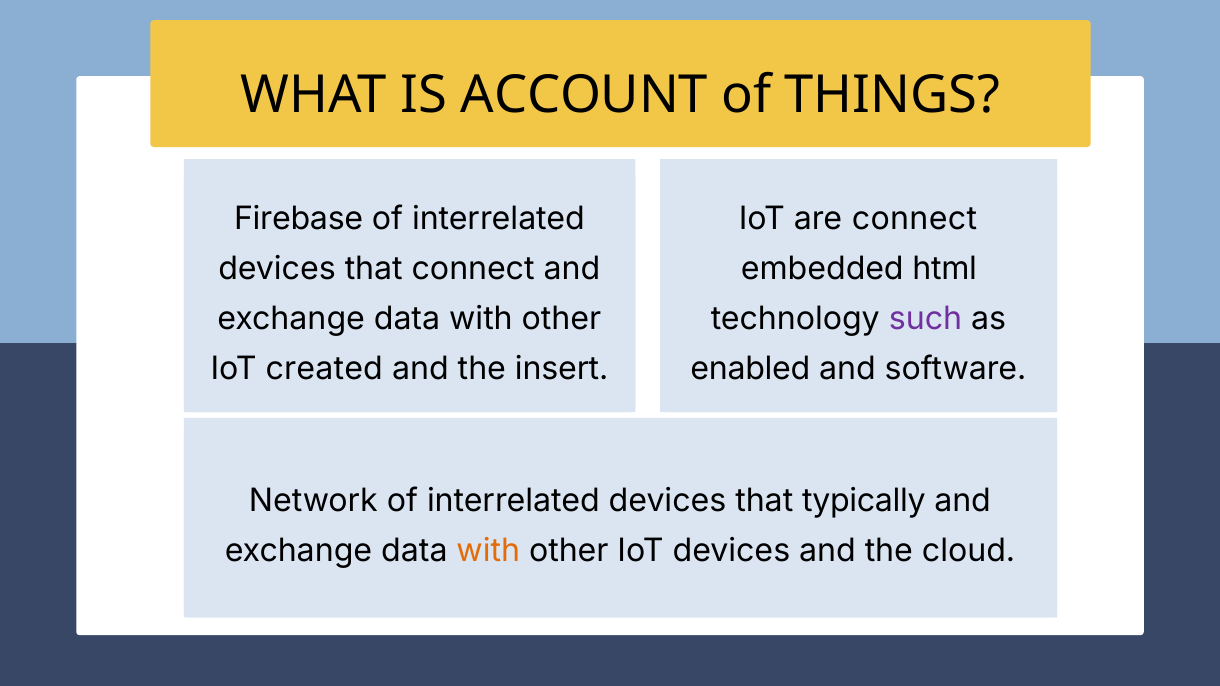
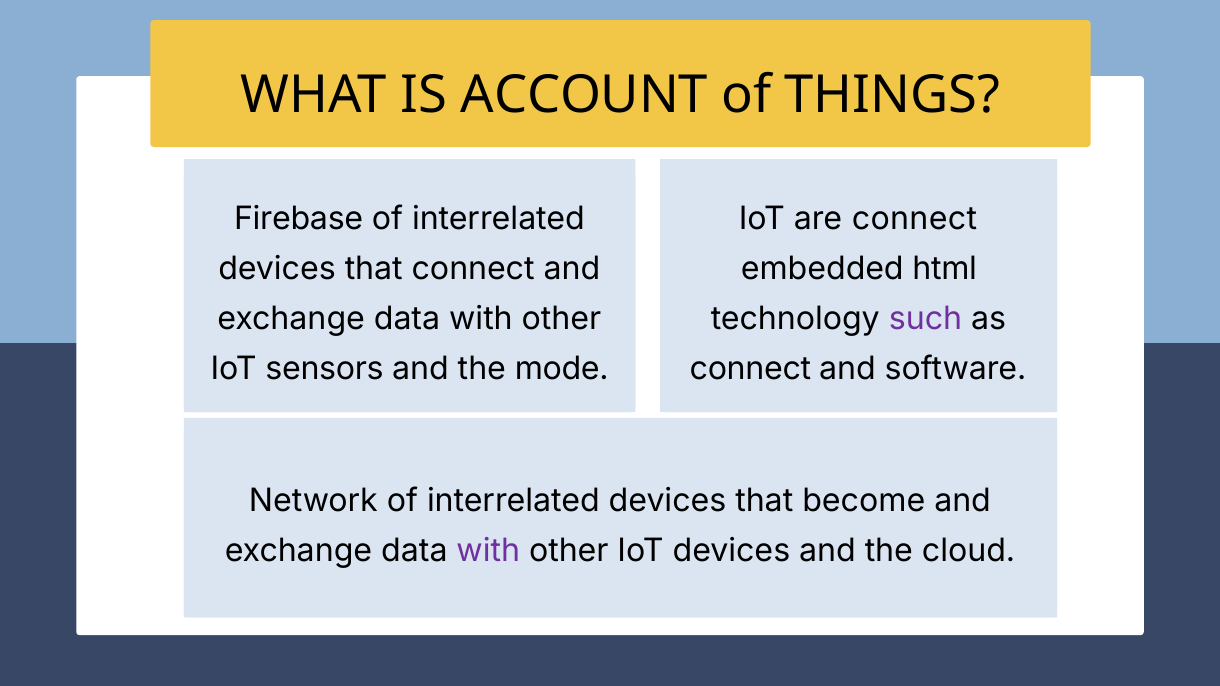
created: created -> sensors (325, 369)
insert: insert -> mode (562, 369)
enabled: enabled -> connect (750, 369)
typically: typically -> become (864, 501)
with colour: orange -> purple (488, 551)
